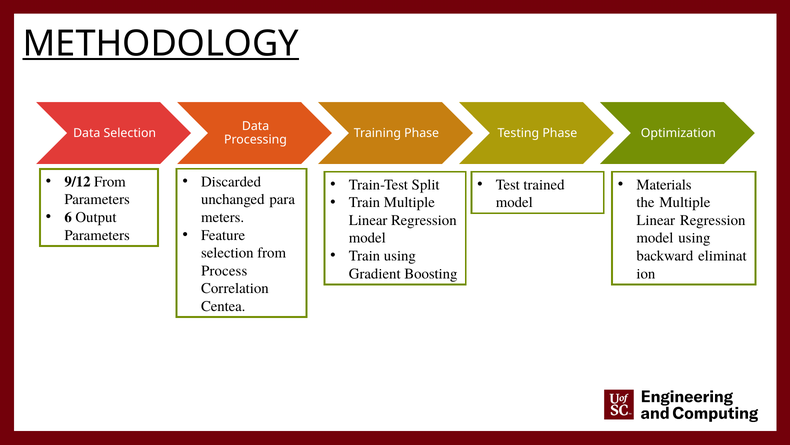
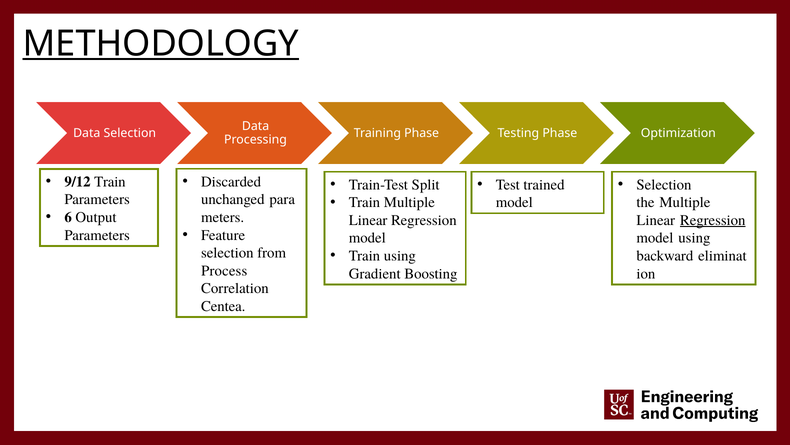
9/12 From: From -> Train (110, 182)
Materials: Materials -> Selection (664, 184)
Regression underline: none -> present (713, 220)
